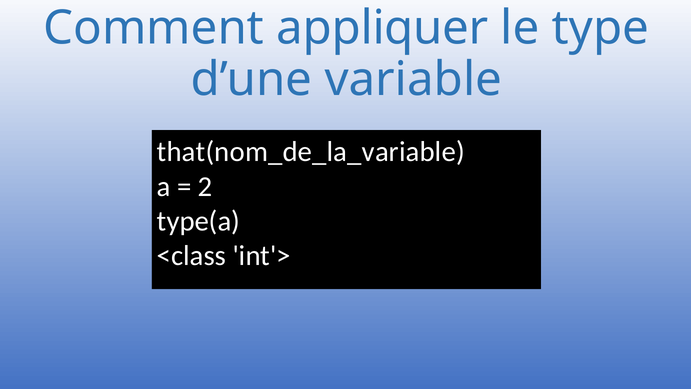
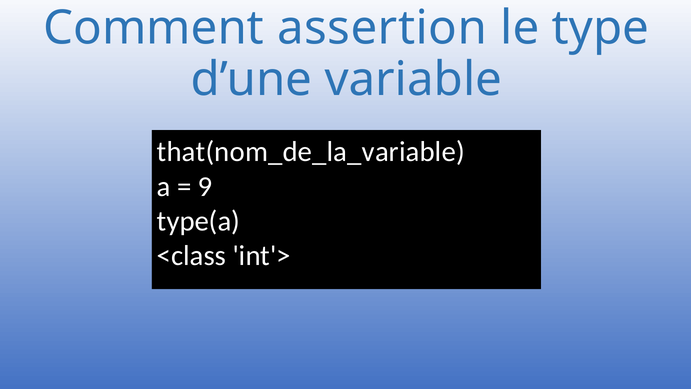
appliquer: appliquer -> assertion (382, 28)
2: 2 -> 9 (205, 186)
